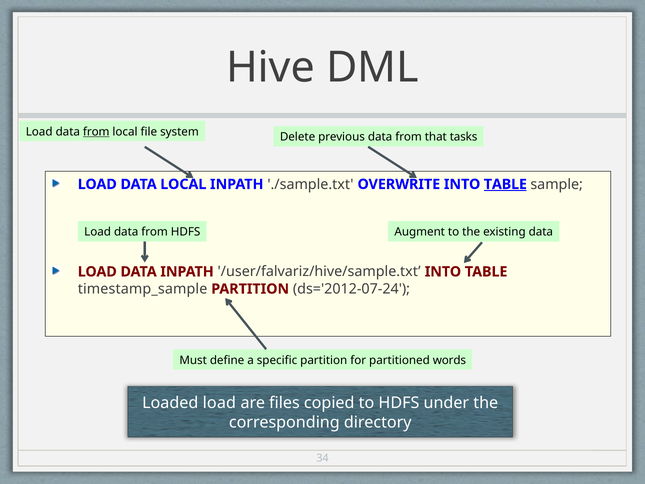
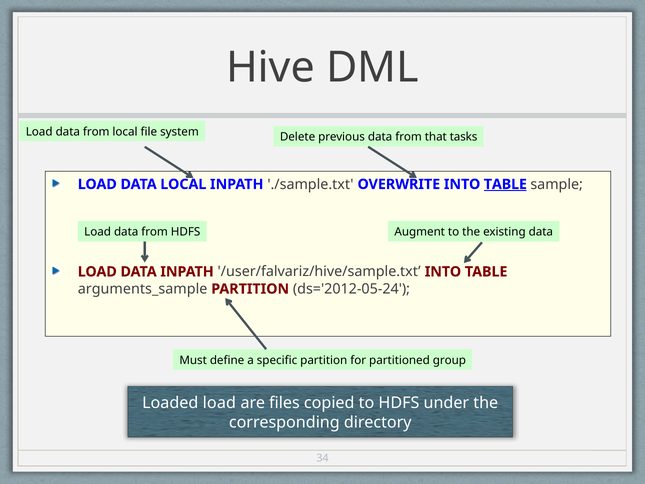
from underline: present -> none (96, 132)
timestamp_sample: timestamp_sample -> arguments_sample (143, 289)
ds='2012-07-24: ds='2012-07-24 -> ds='2012-05-24 (352, 289)
words: words -> group (449, 360)
